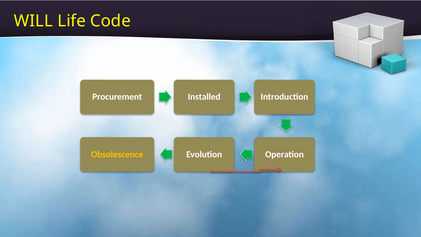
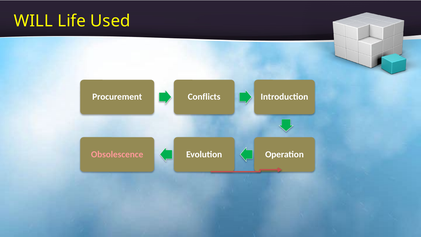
Code: Code -> Used (110, 21)
Installed: Installed -> Conflicts (204, 97)
Obsolescence colour: yellow -> pink (117, 154)
